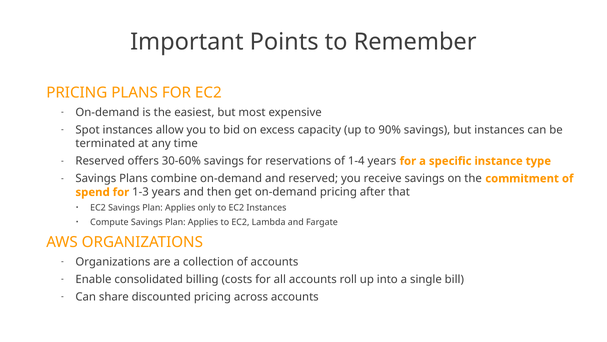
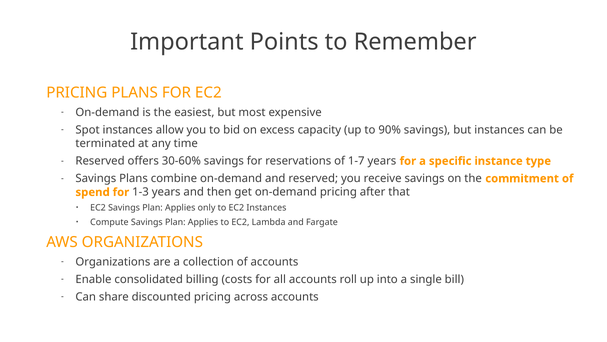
1-4: 1-4 -> 1-7 (356, 161)
